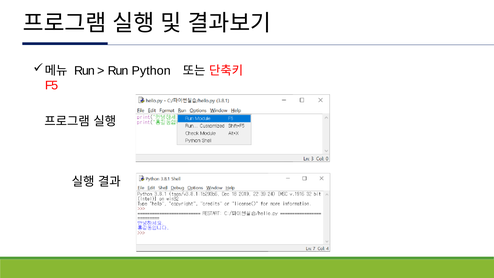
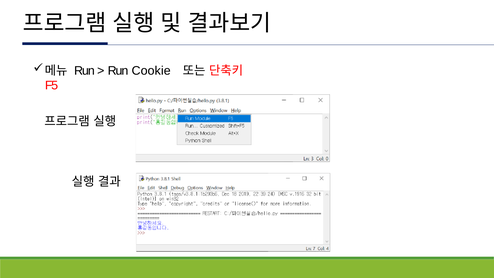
Python: Python -> Cookie (151, 71)
